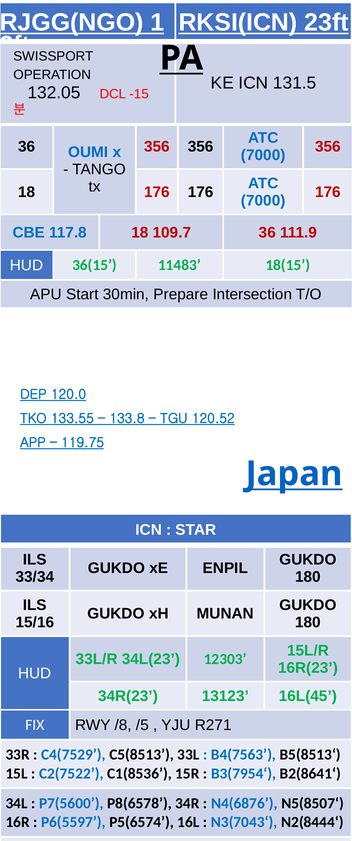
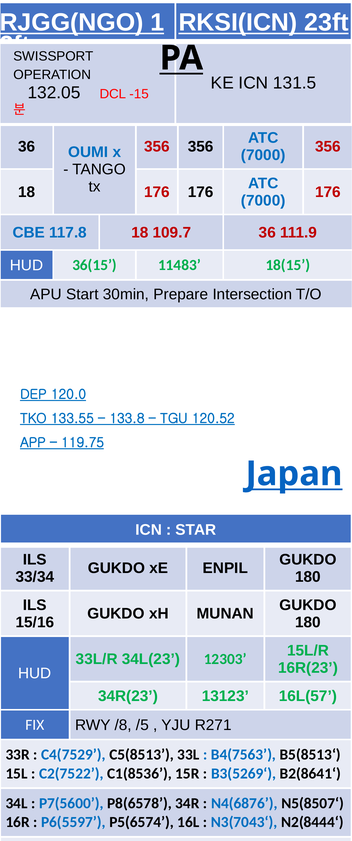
16L(45: 16L(45 -> 16L(57 (308, 697)
B3(7954‘: B3(7954‘ -> B3(5269‘ (244, 775)
